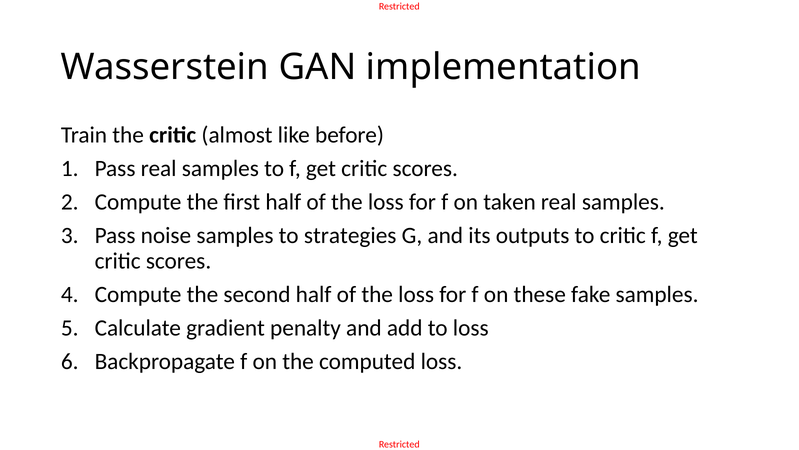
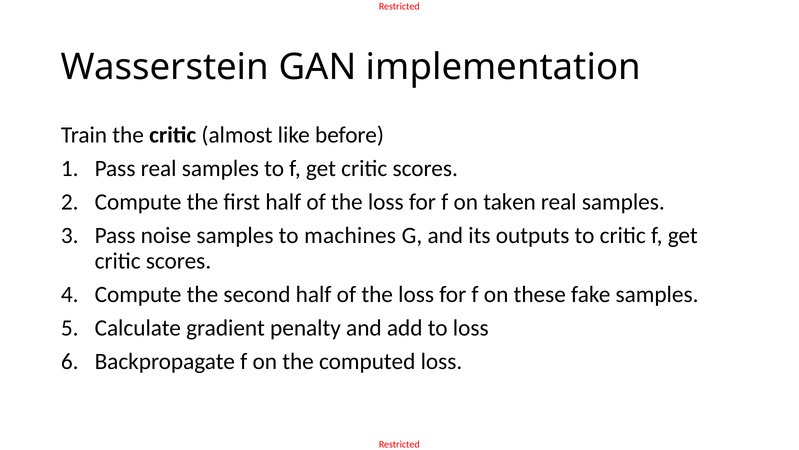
strategies: strategies -> machines (350, 235)
